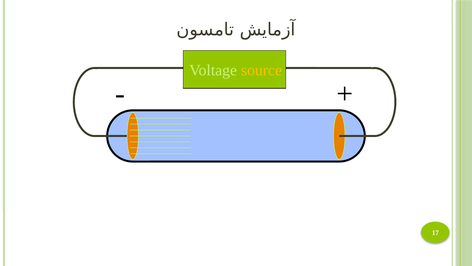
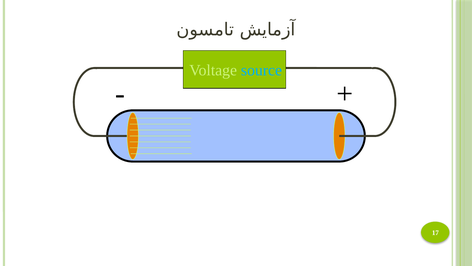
source colour: yellow -> light blue (261, 70)
